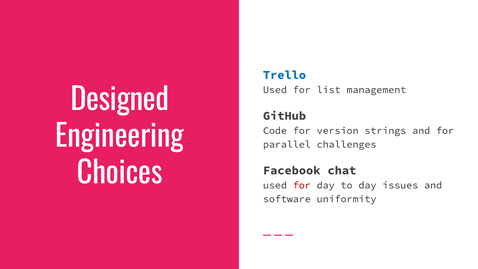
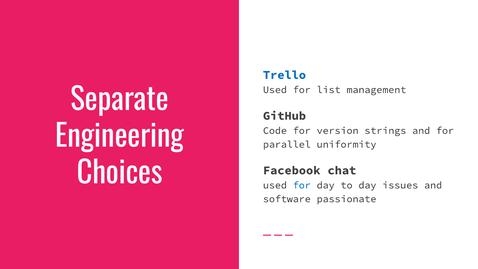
Designed: Designed -> Separate (120, 100)
challenges: challenges -> uniformity (347, 144)
for colour: red -> blue (302, 185)
uniformity: uniformity -> passionate (347, 199)
